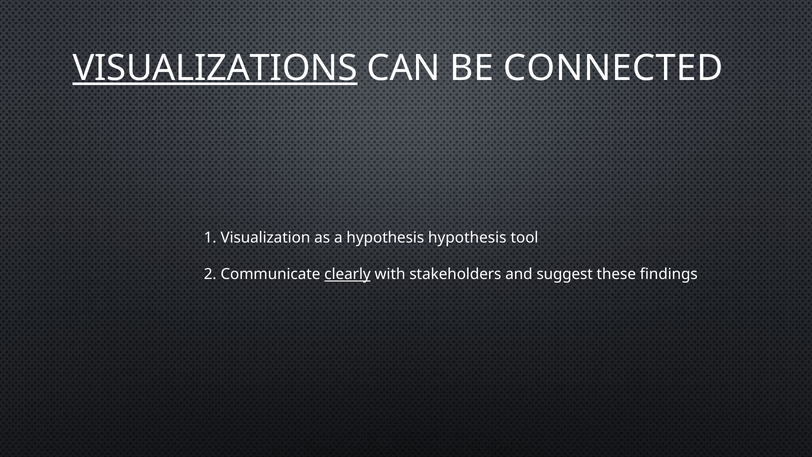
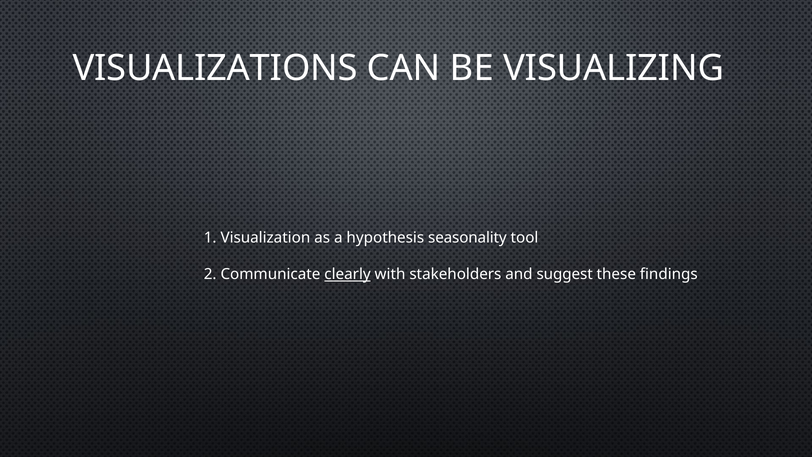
VISUALIZATIONS underline: present -> none (215, 68)
CONNECTED: CONNECTED -> VISUALIZING (614, 68)
hypothesis hypothesis: hypothesis -> seasonality (467, 238)
